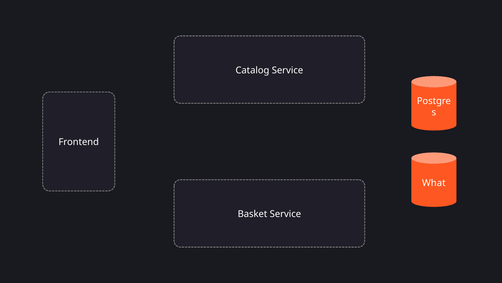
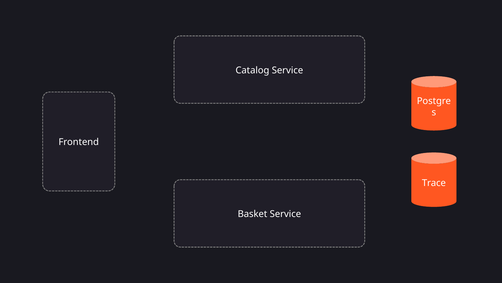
What: What -> Trace (434, 183)
